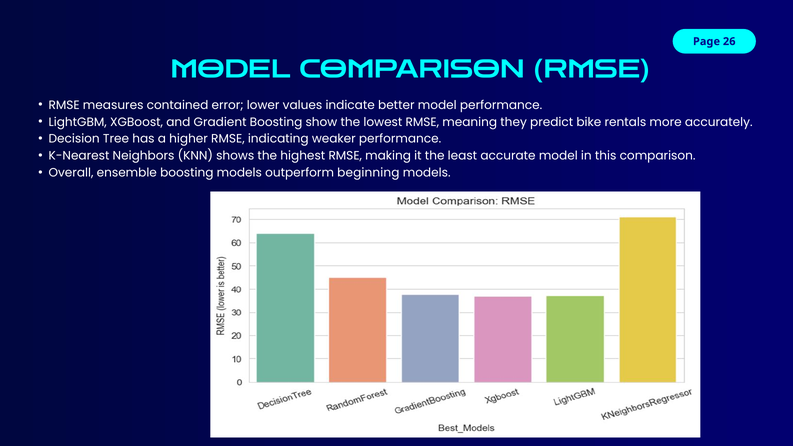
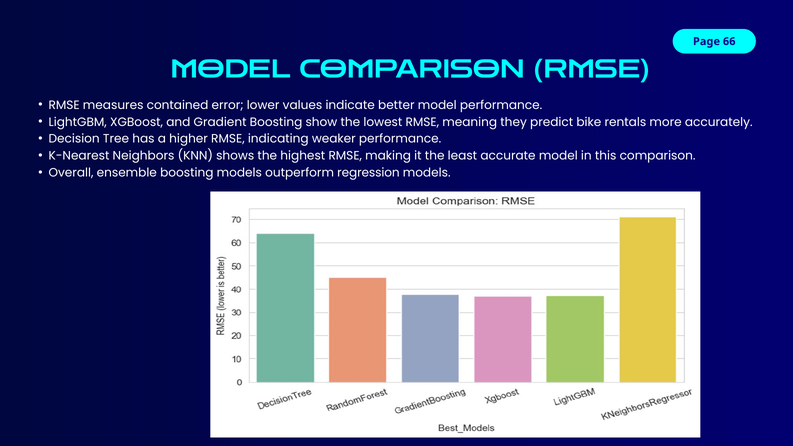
26: 26 -> 66 (729, 41)
beginning: beginning -> regression (368, 173)
